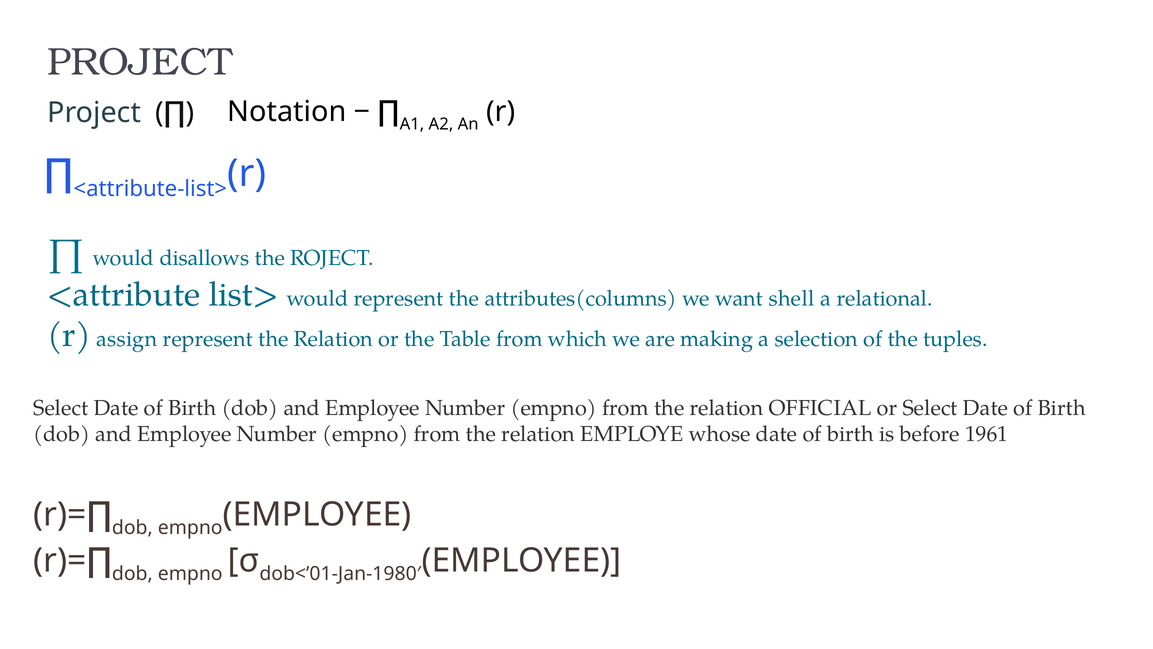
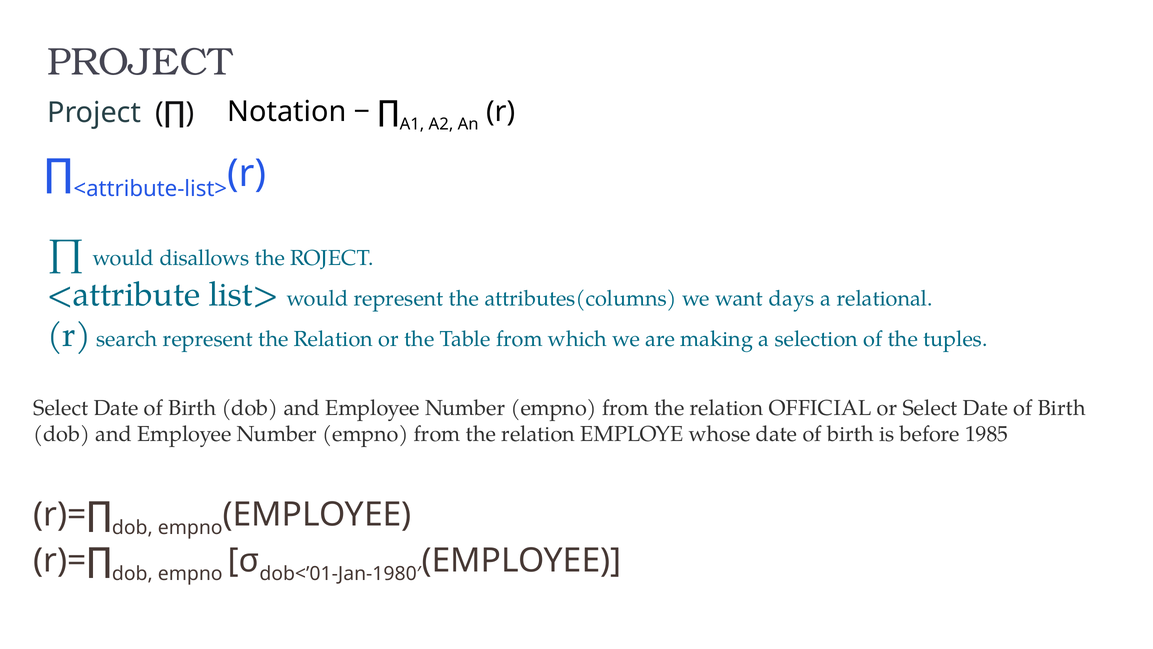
shell: shell -> days (792, 298)
assign: assign -> search (127, 339)
1961: 1961 -> 1985 (987, 434)
